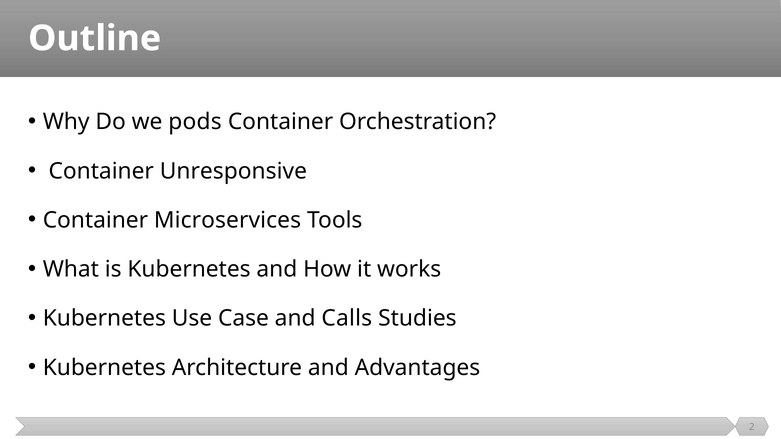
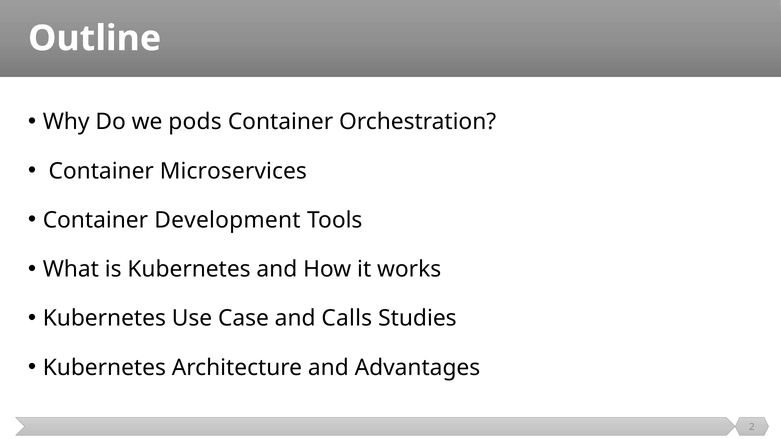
Unresponsive: Unresponsive -> Microservices (233, 171)
Microservices: Microservices -> Development (227, 220)
